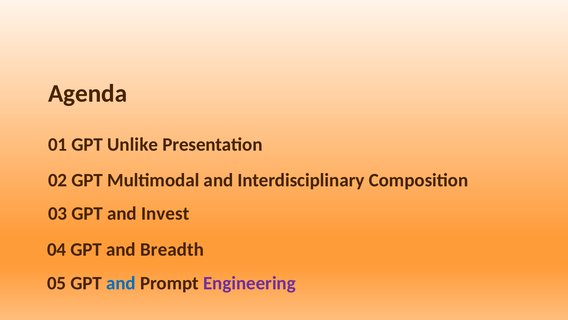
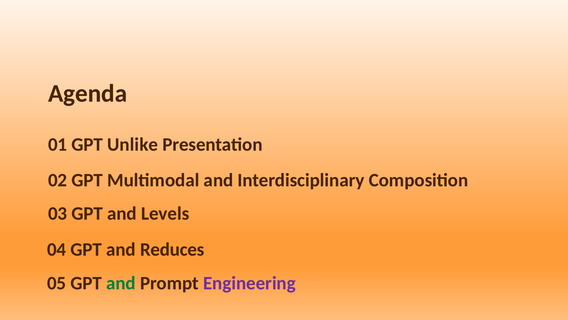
Invest: Invest -> Levels (165, 213)
Breadth: Breadth -> Reduces (172, 249)
and colour: blue -> green (121, 283)
